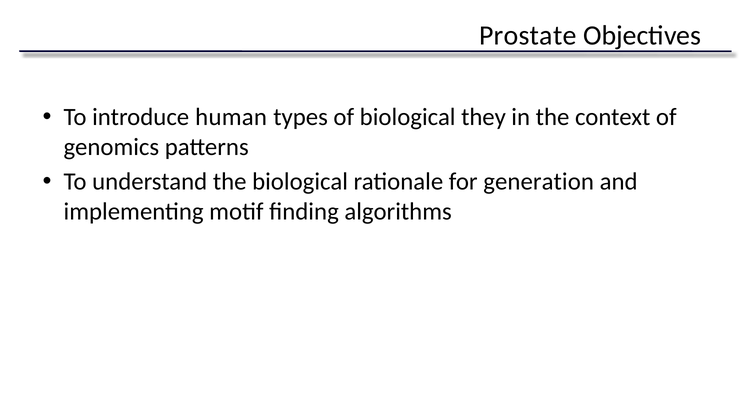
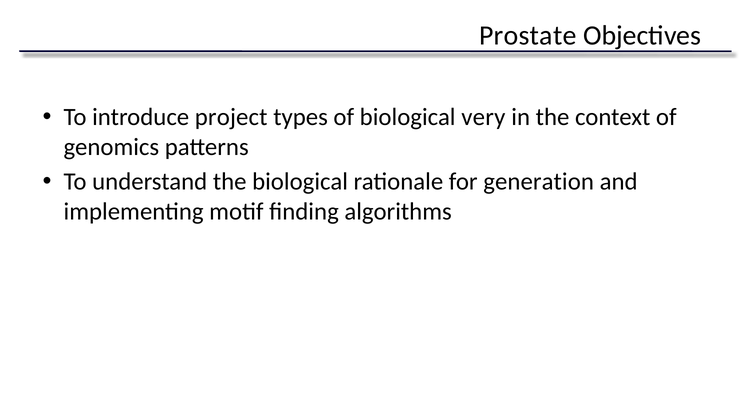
human: human -> project (231, 117)
they: they -> very (483, 117)
